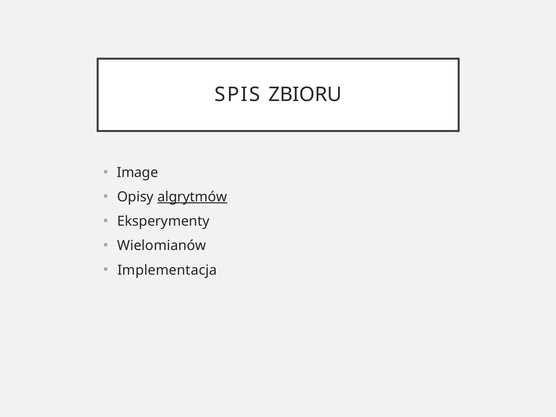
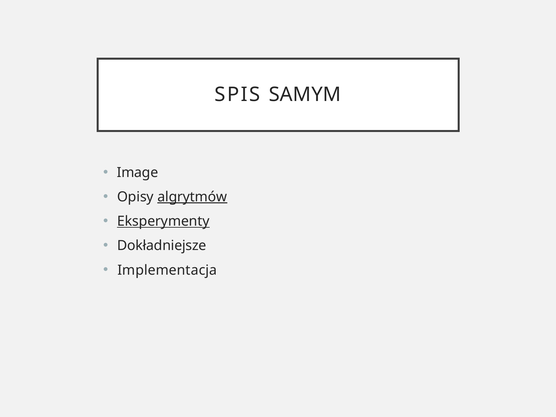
ZBIORU: ZBIORU -> SAMYM (305, 95)
Eksperymenty underline: none -> present (163, 221)
Wielomianów: Wielomianów -> Dokładniejsze (162, 246)
